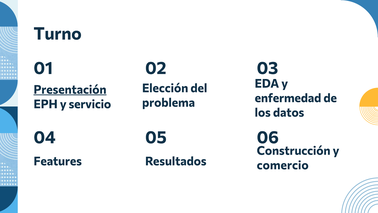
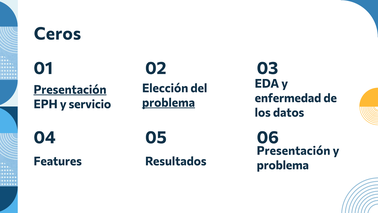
Turno: Turno -> Ceros (57, 34)
problema underline: none -> present (169, 103)
Construcción: Construcción -> Presentación (294, 151)
comercio: comercio -> problema (283, 165)
